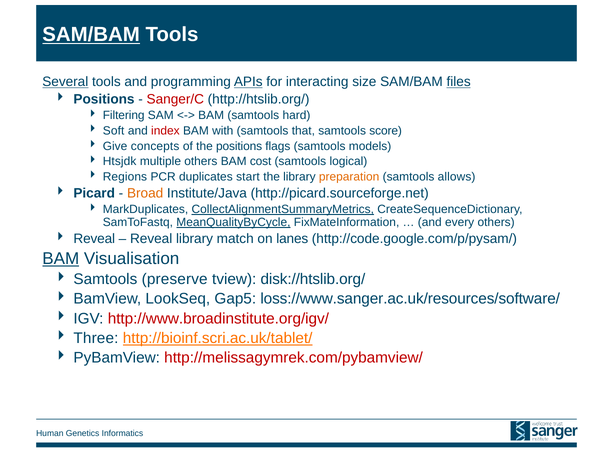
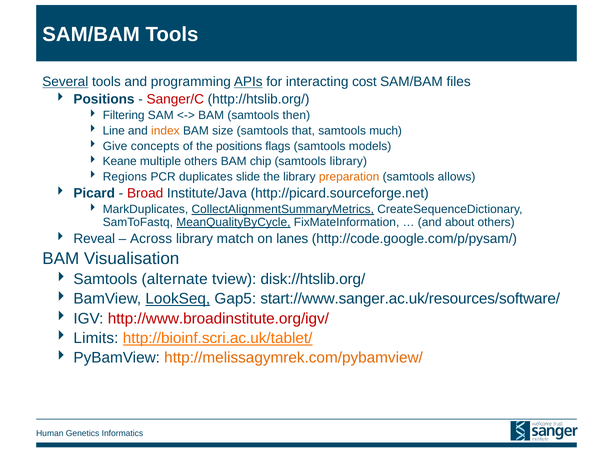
SAM/BAM underline: present -> none (91, 35)
size: size -> cost (364, 82)
files underline: present -> none (459, 82)
hard: hard -> then (296, 115)
Soft: Soft -> Line (114, 131)
index colour: red -> orange (165, 131)
with: with -> size (223, 131)
score: score -> much (386, 131)
Htsjdk: Htsjdk -> Keane (120, 161)
cost: cost -> chip (261, 161)
samtools logical: logical -> library (348, 161)
start: start -> slide (248, 177)
Broad colour: orange -> red (145, 193)
every: every -> about (460, 222)
Reveal: Reveal -> Across (151, 239)
BAM underline: present -> none (61, 259)
preserve: preserve -> alternate (175, 279)
LookSeq underline: none -> present (178, 299)
loss://www.sanger.ac.uk/resources/software/: loss://www.sanger.ac.uk/resources/software/ -> start://www.sanger.ac.uk/resources/software/ (410, 299)
Three: Three -> Limits (96, 338)
http://melissagymrek.com/pybamview/ colour: red -> orange (294, 358)
